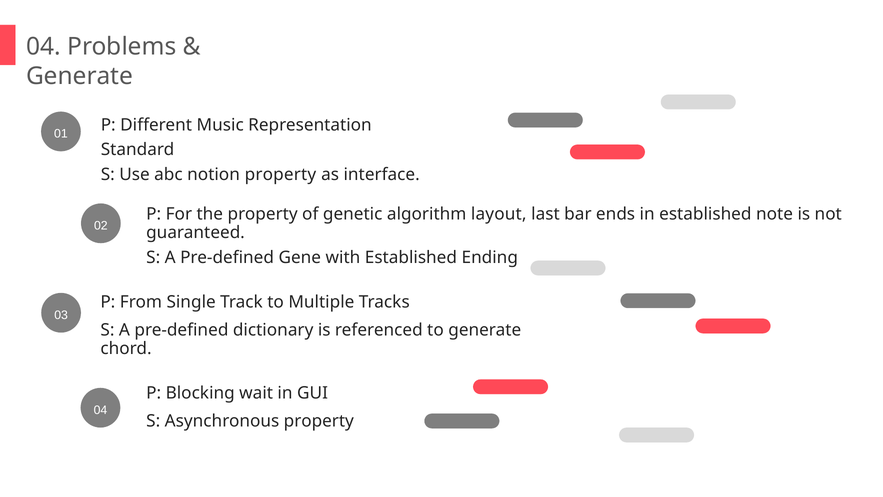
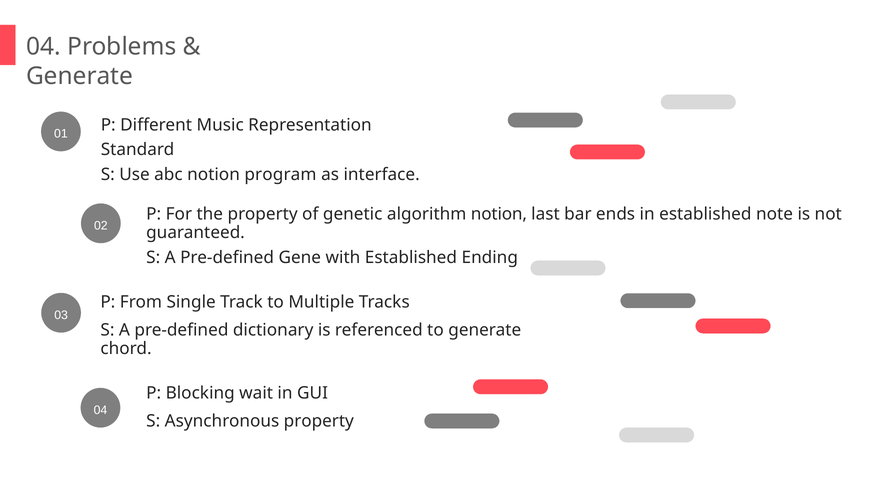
notion property: property -> program (280, 174)
algorithm layout: layout -> notion (499, 214)
